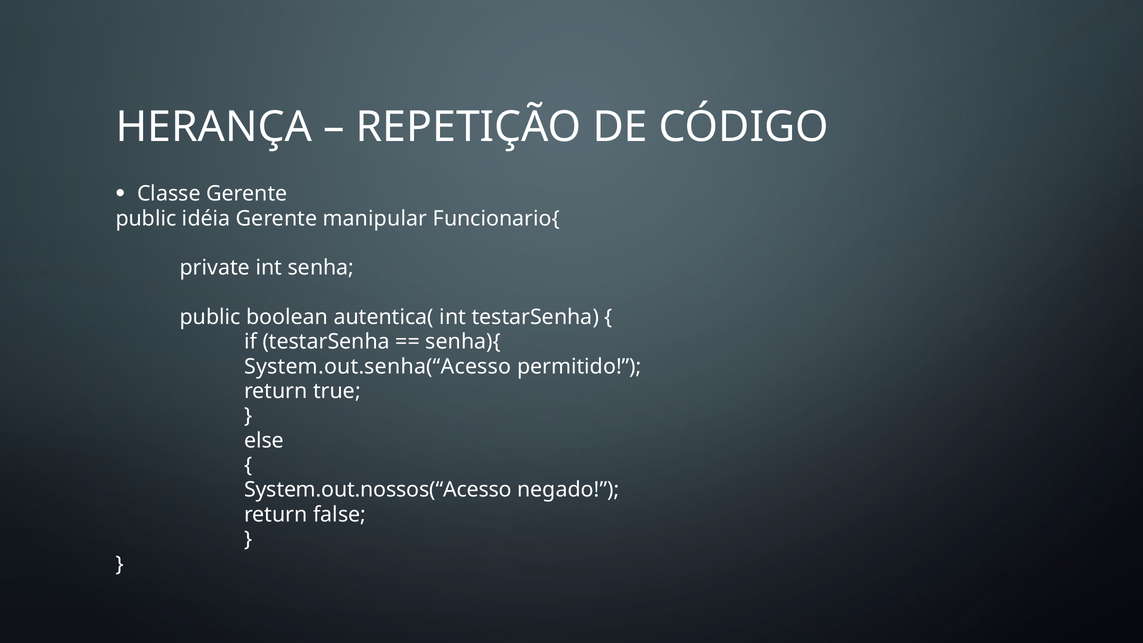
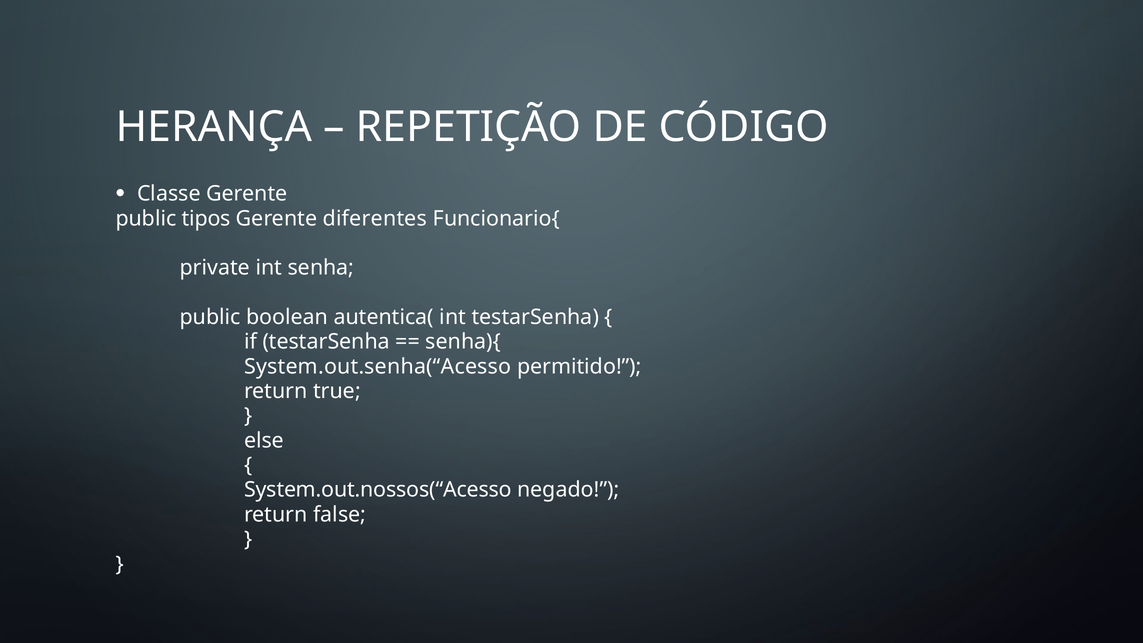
idéia: idéia -> tipos (206, 218)
manipular: manipular -> diferentes (375, 218)
